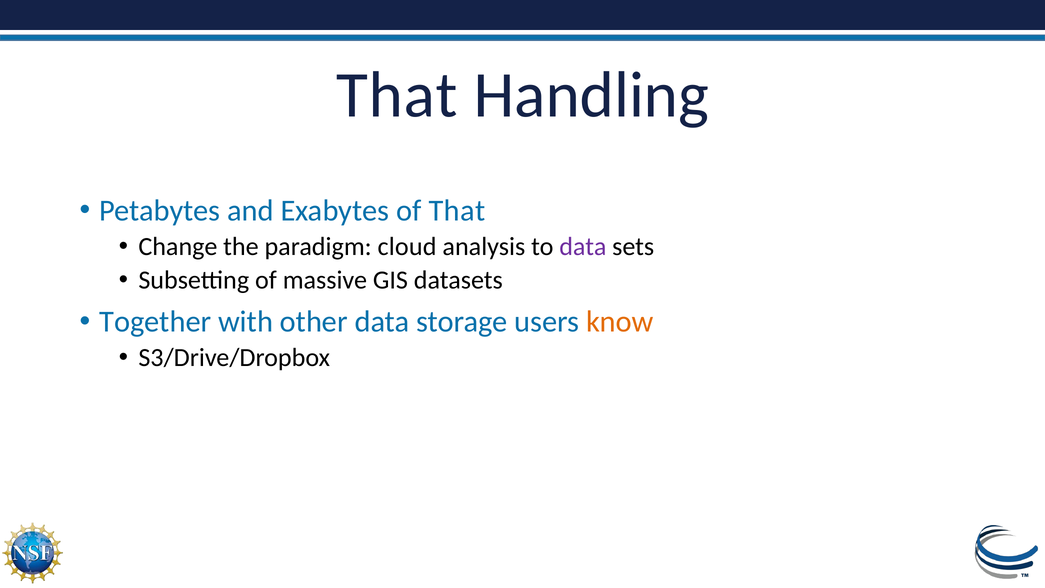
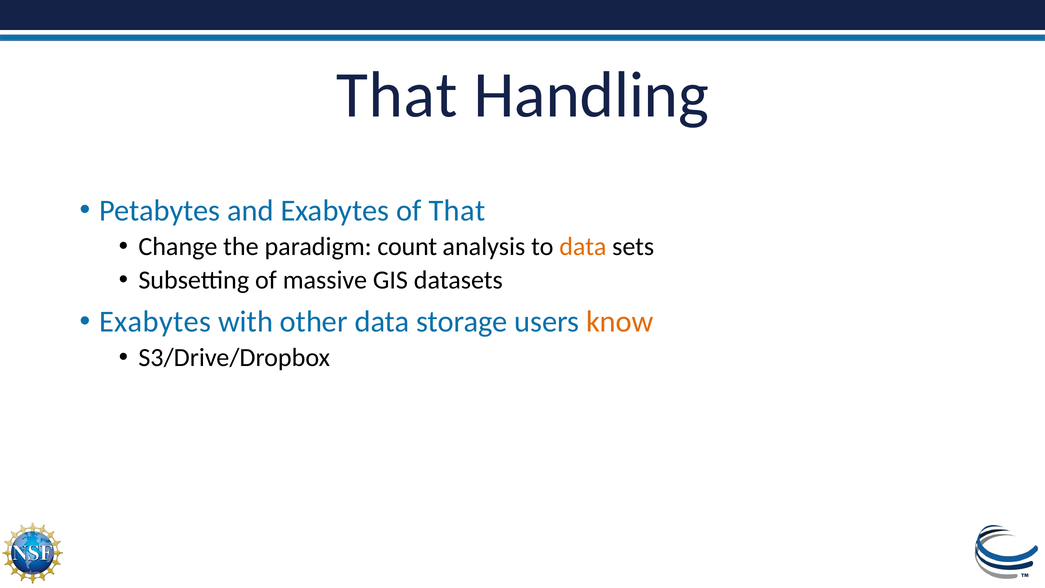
cloud: cloud -> count (407, 247)
data colour: purple -> orange (583, 247)
Together: Together -> Exabytes (155, 322)
